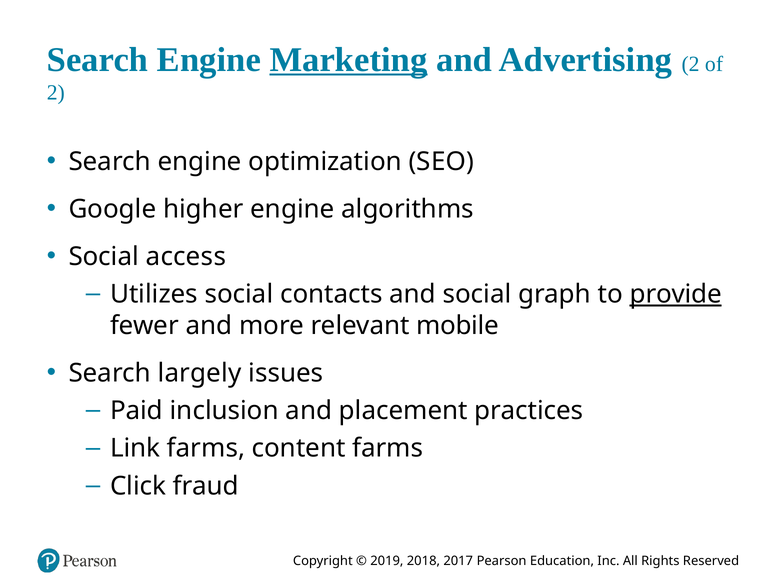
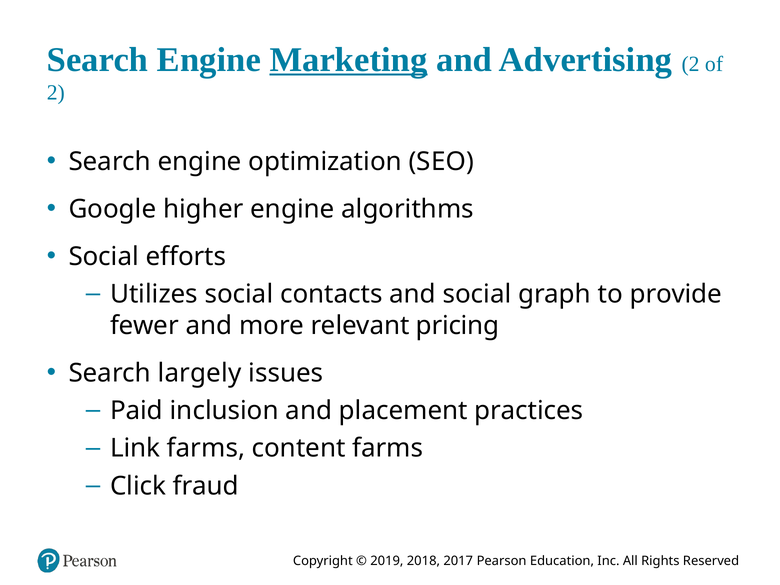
access: access -> efforts (186, 257)
provide underline: present -> none (676, 294)
mobile: mobile -> pricing (458, 326)
